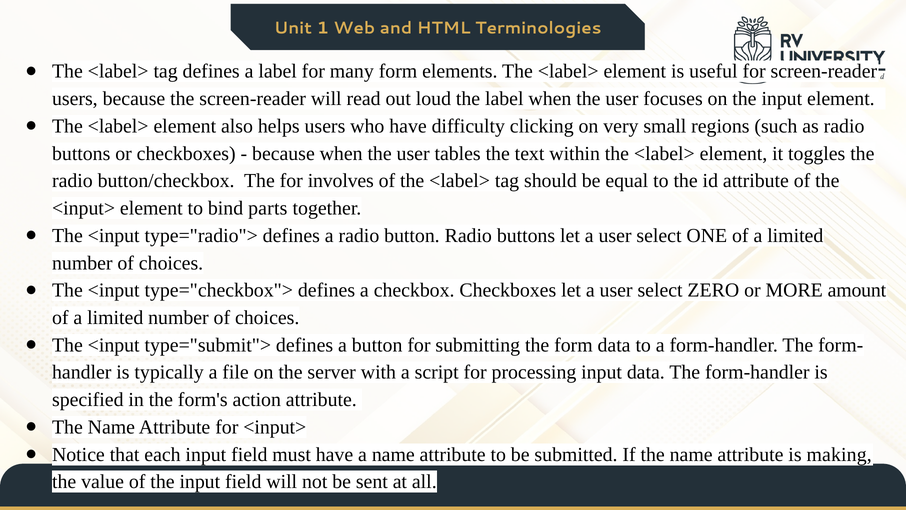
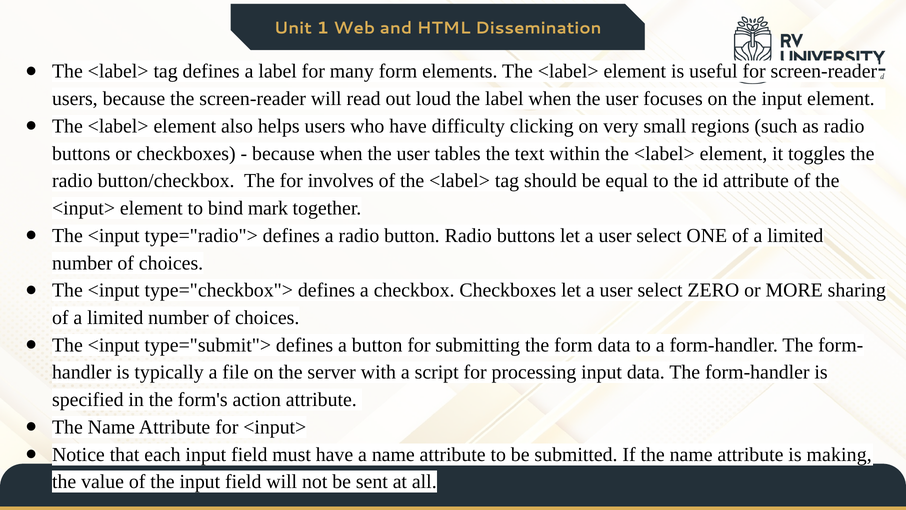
Terminologies: Terminologies -> Dissemination (538, 28)
parts: parts -> mark (268, 208)
amount: amount -> sharing (857, 290)
